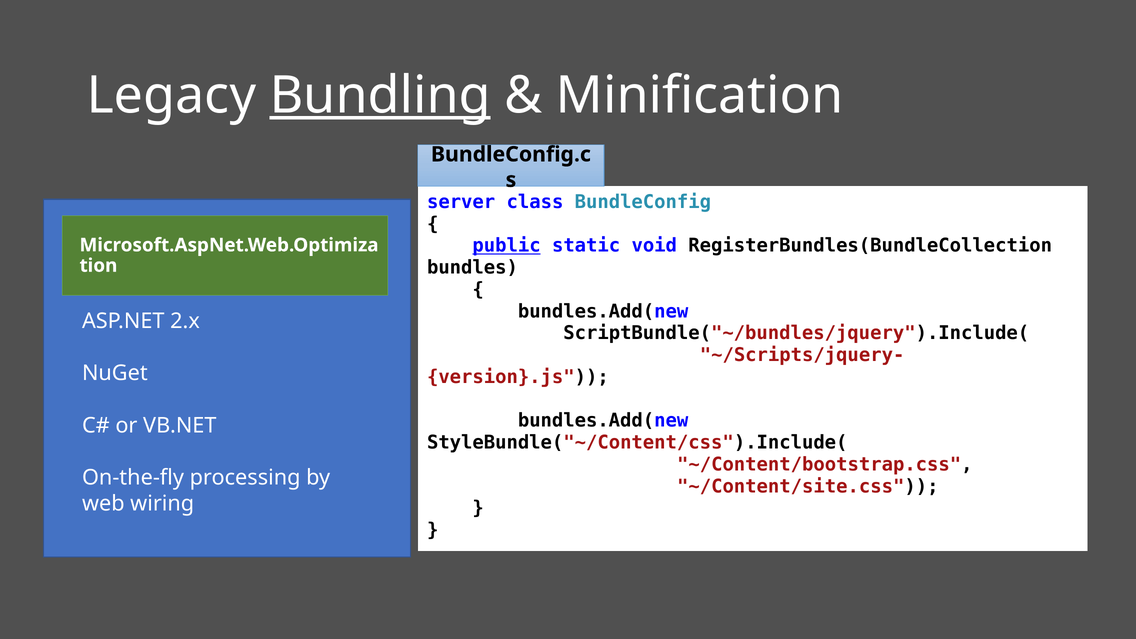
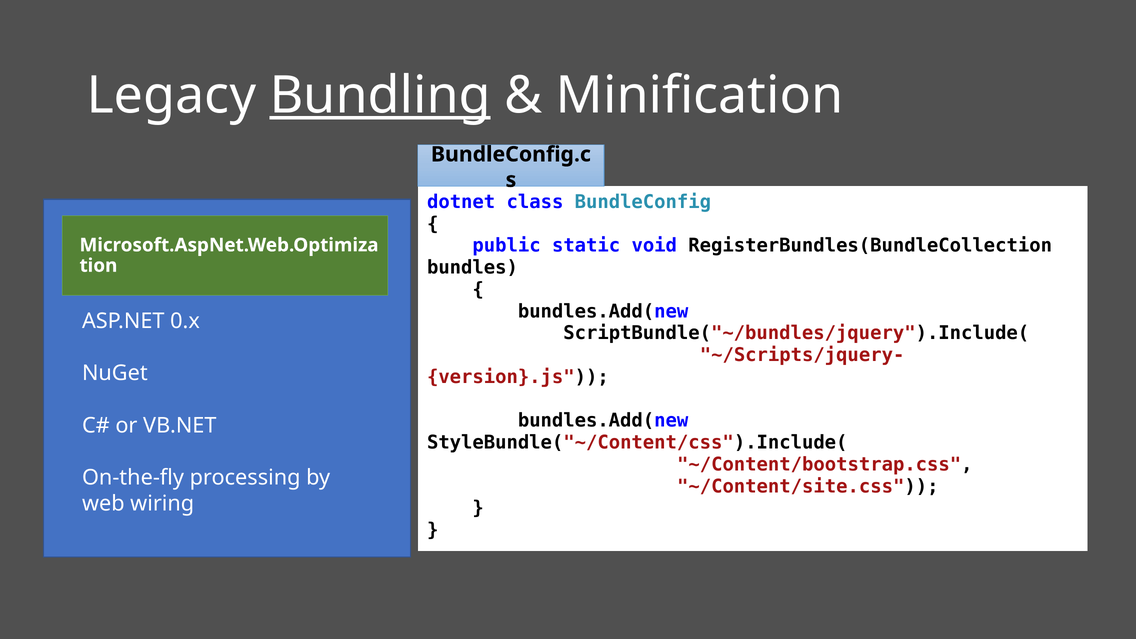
server: server -> dotnet (461, 202)
public underline: present -> none (507, 246)
2.x: 2.x -> 0.x (185, 321)
